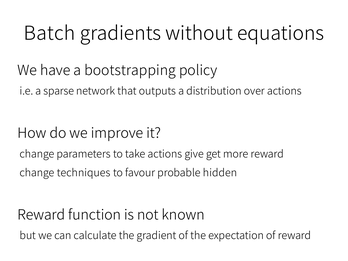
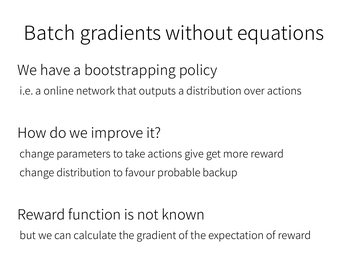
sparse: sparse -> online (59, 91)
change techniques: techniques -> distribution (84, 173)
hidden: hidden -> backup (220, 173)
